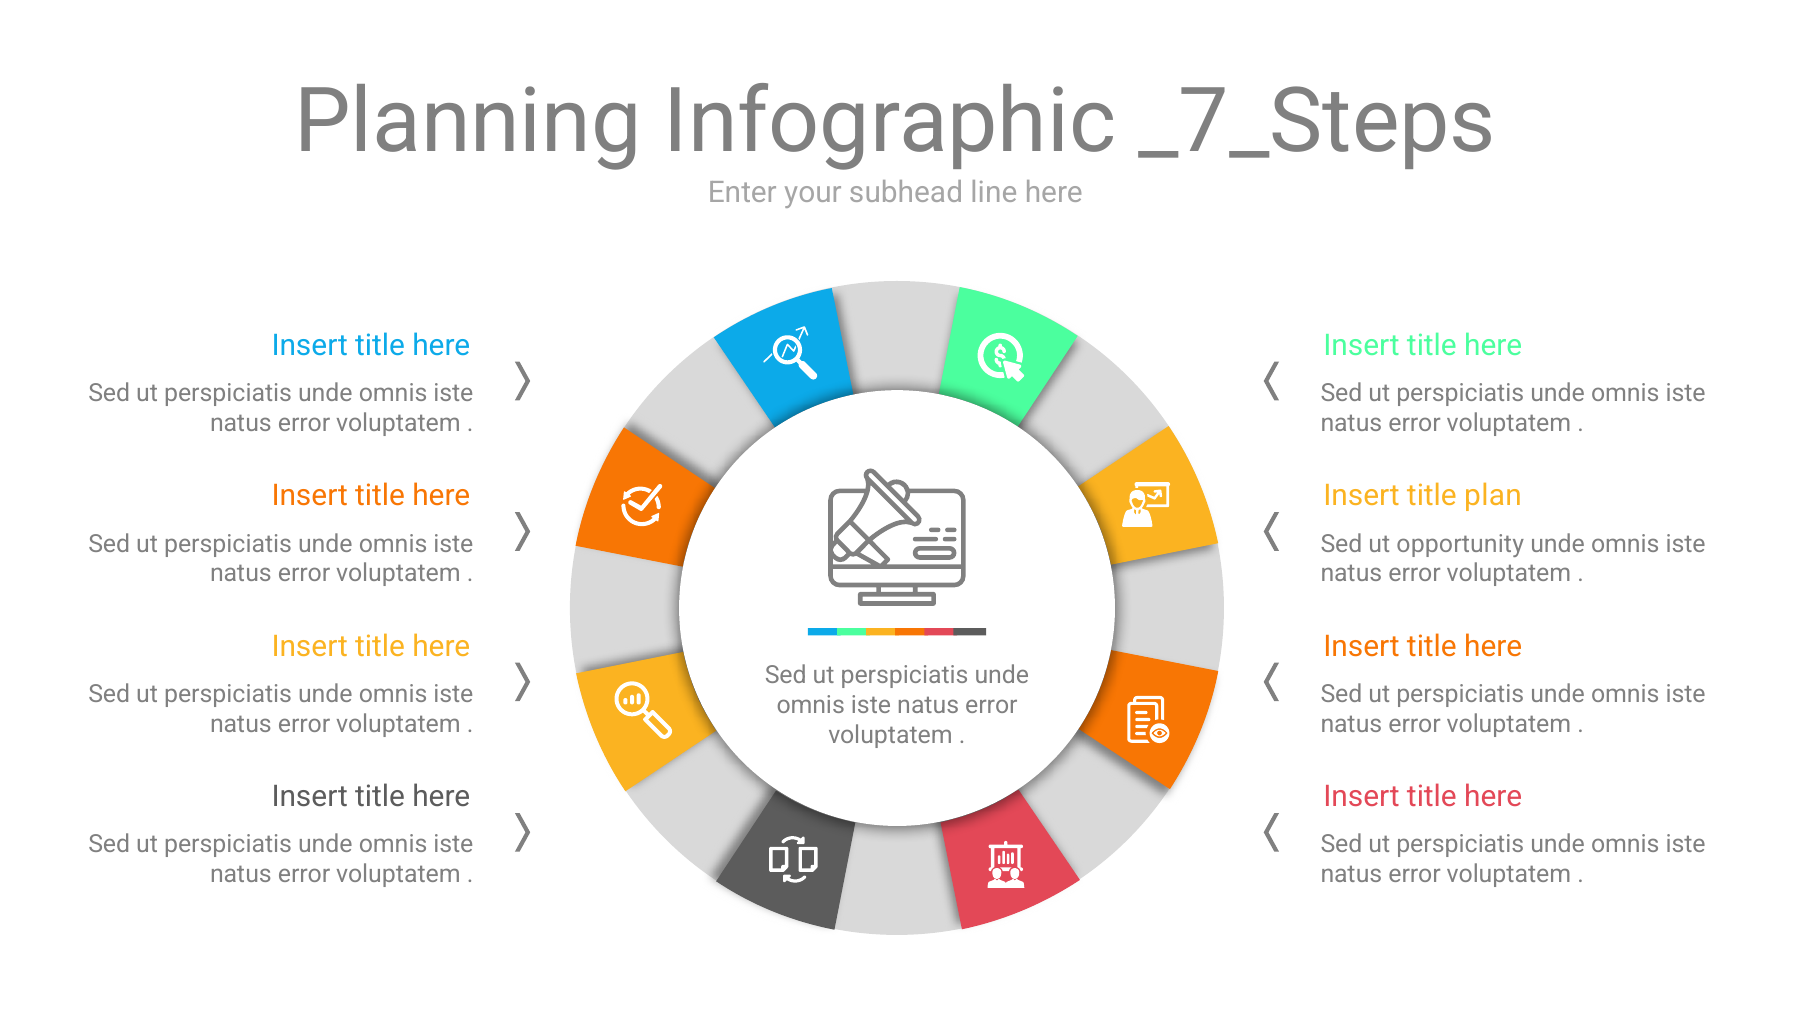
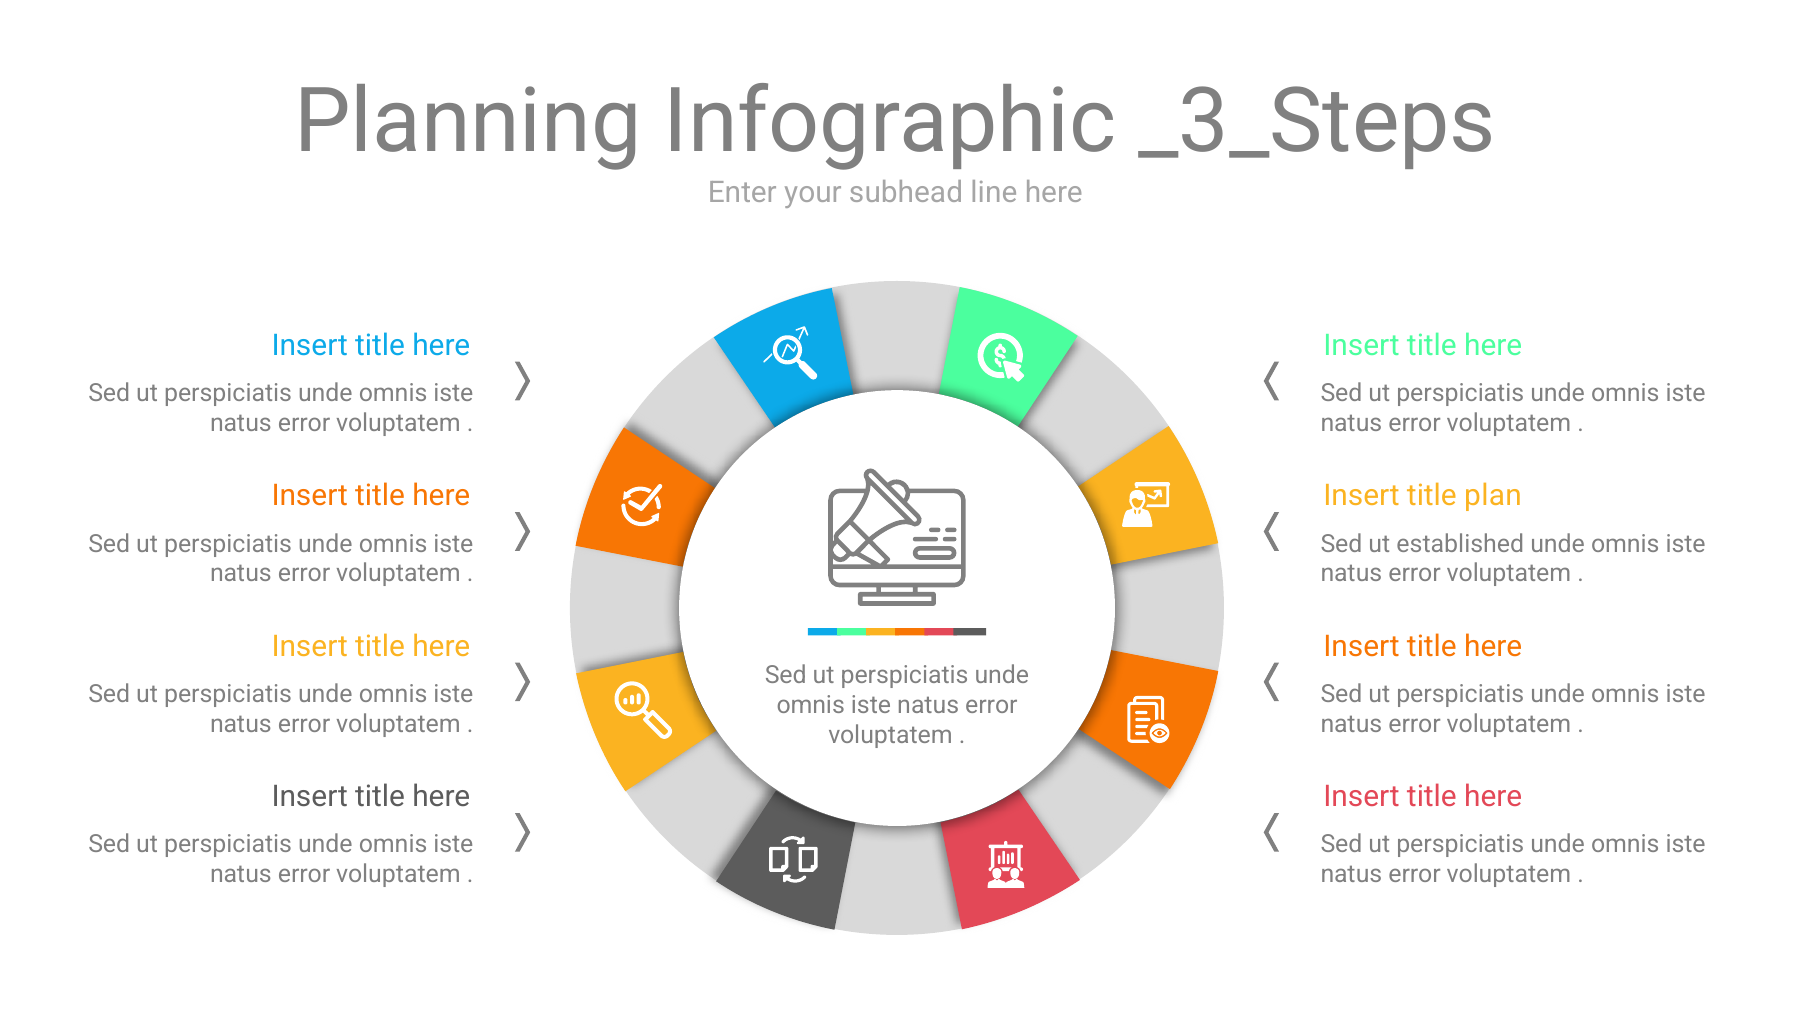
_7_Steps: _7_Steps -> _3_Steps (1317, 122)
opportunity: opportunity -> established (1460, 544)
